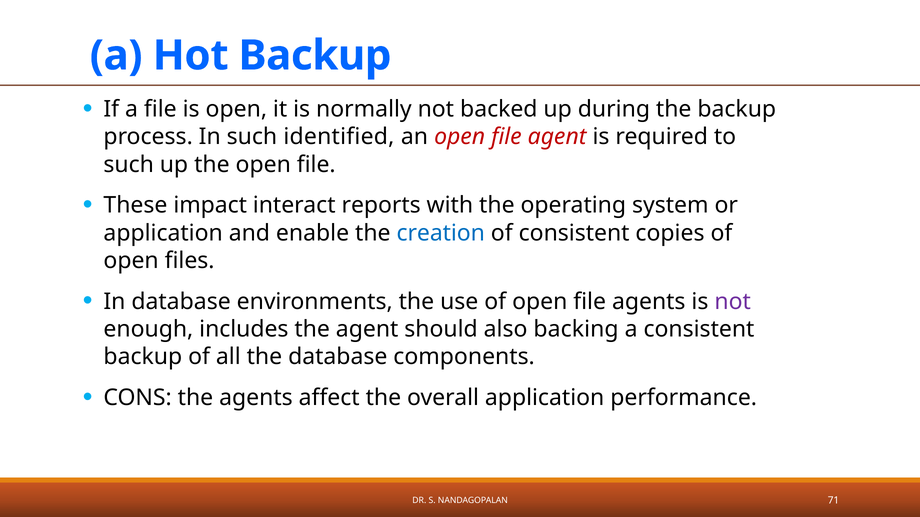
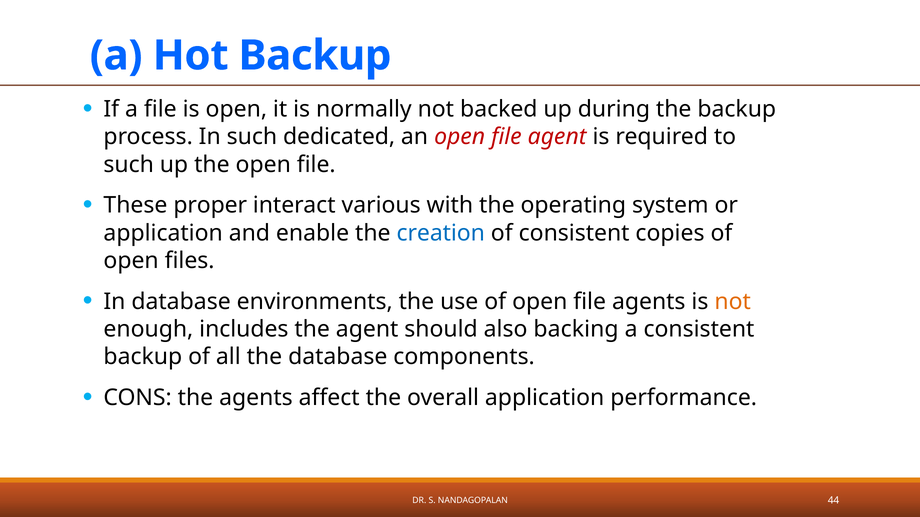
identified: identified -> dedicated (339, 137)
impact: impact -> proper (210, 206)
reports: reports -> various (381, 206)
not colour: purple -> orange (733, 302)
71: 71 -> 44 (834, 501)
